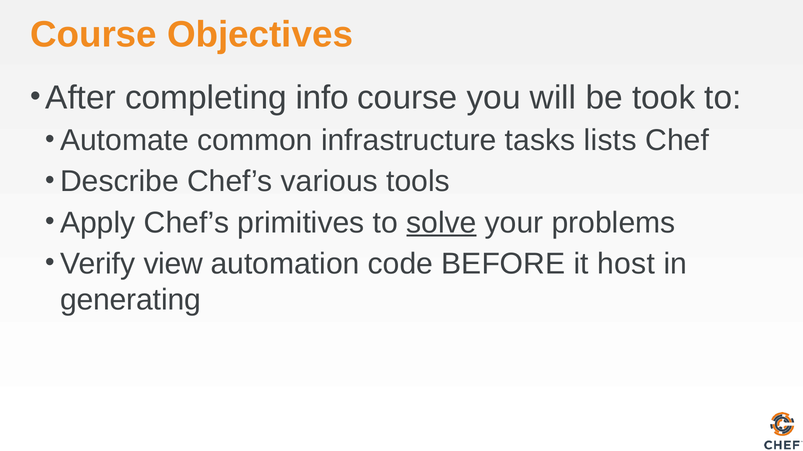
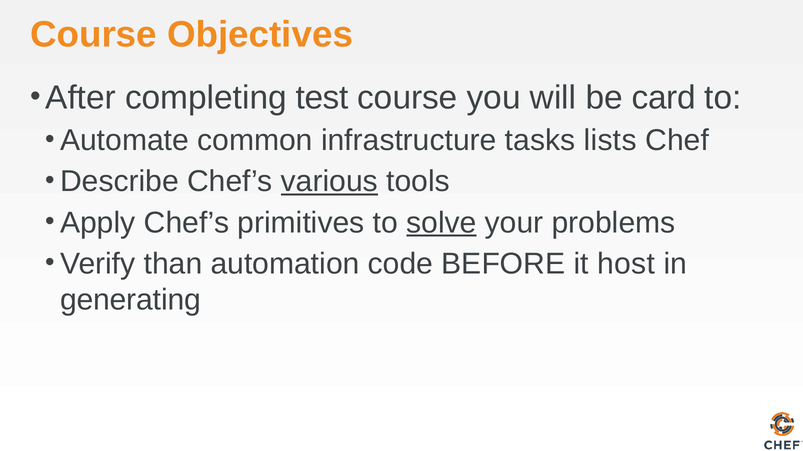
info: info -> test (322, 98)
took: took -> card (664, 98)
various underline: none -> present (329, 182)
view: view -> than (173, 264)
